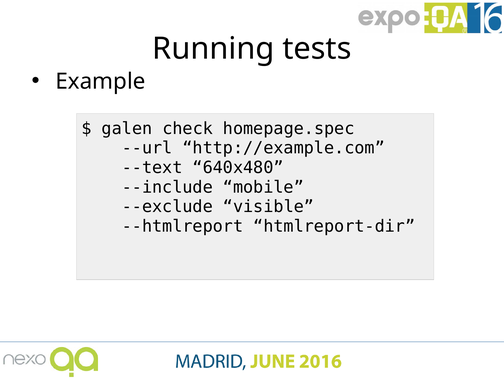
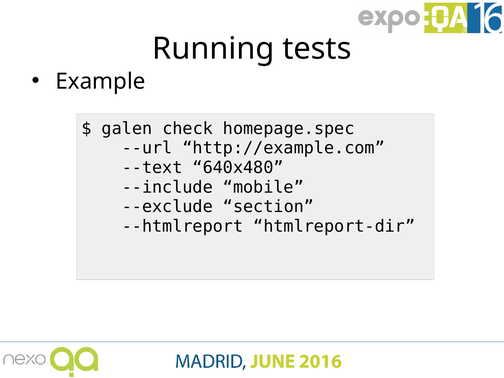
visible: visible -> section (269, 207)
